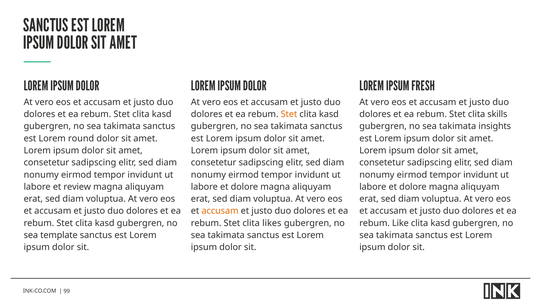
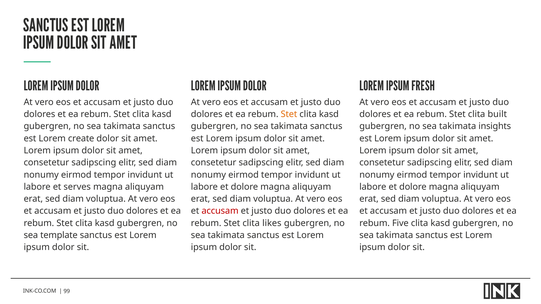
skills: skills -> built (497, 114)
round: round -> create (81, 139)
review: review -> serves (77, 187)
accusam colour: orange -> red (220, 211)
Like: Like -> Five (400, 223)
